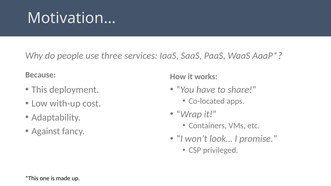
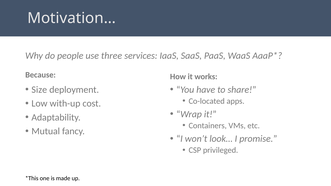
This: This -> Size (39, 90)
Against: Against -> Mutual (46, 131)
